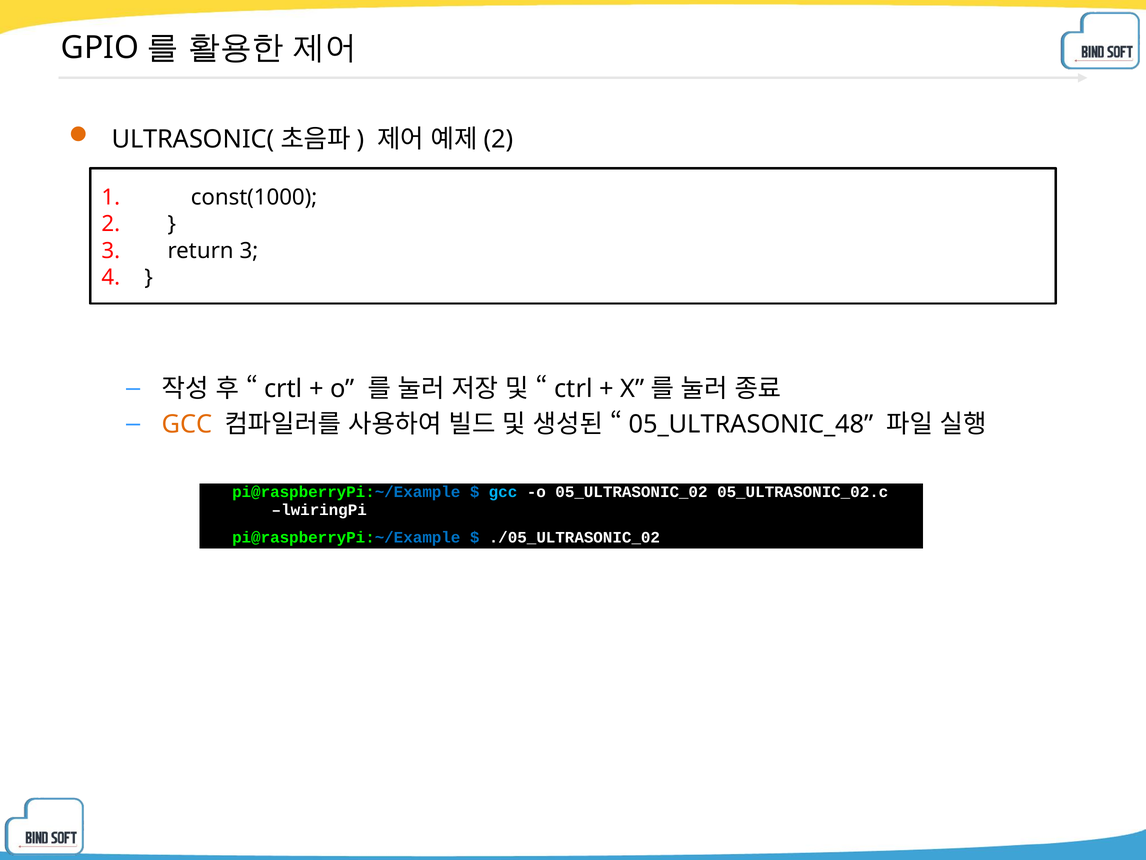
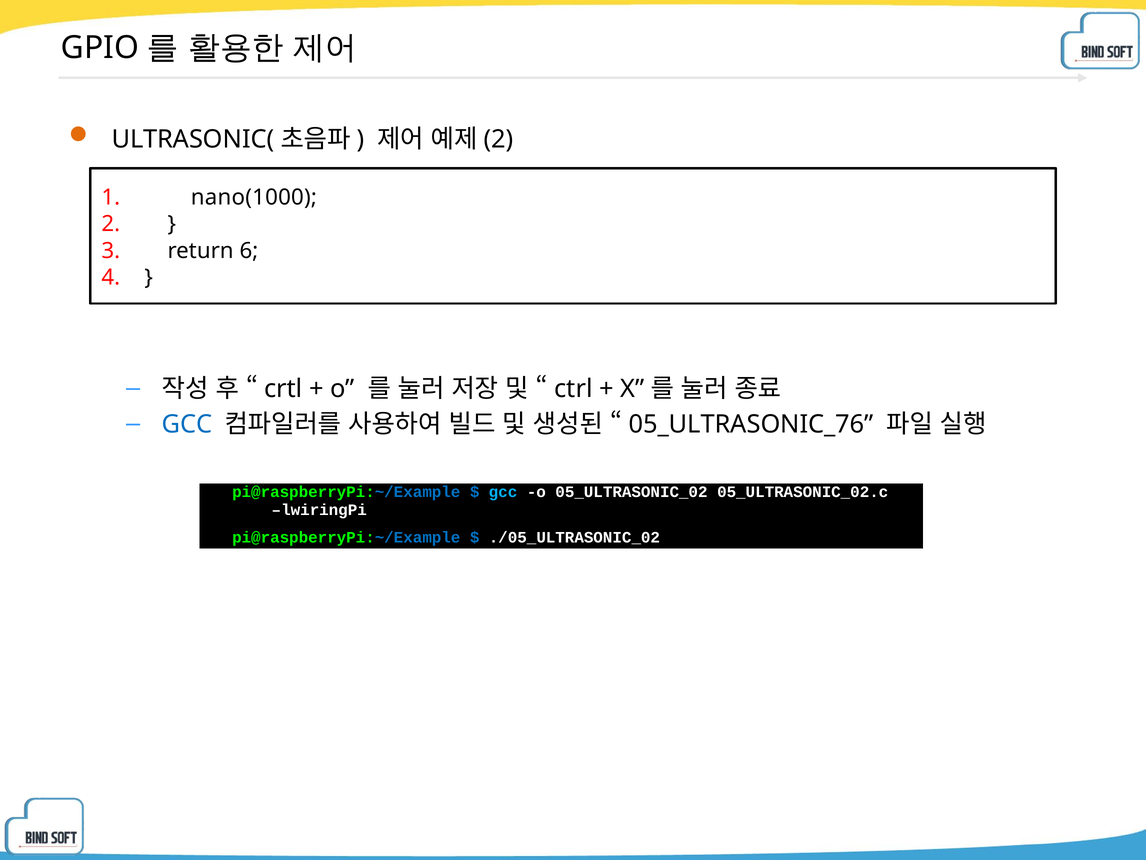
const(1000: const(1000 -> nano(1000 (254, 197)
return 3: 3 -> 6 (249, 251)
GCC colour: orange -> blue (187, 424)
05_ULTRASONIC_48: 05_ULTRASONIC_48 -> 05_ULTRASONIC_76 (751, 424)
